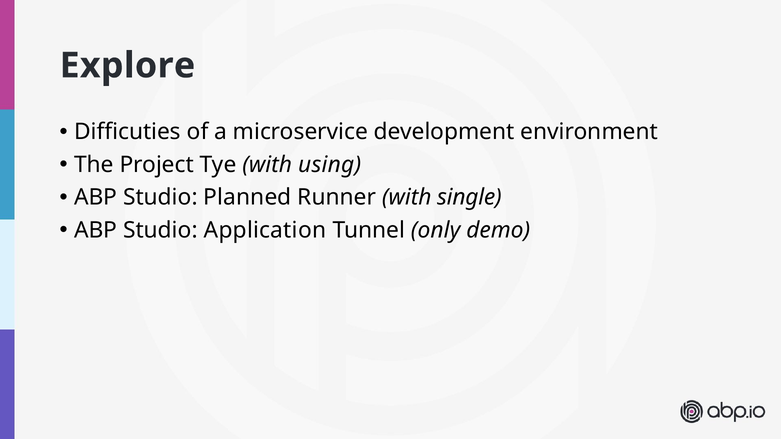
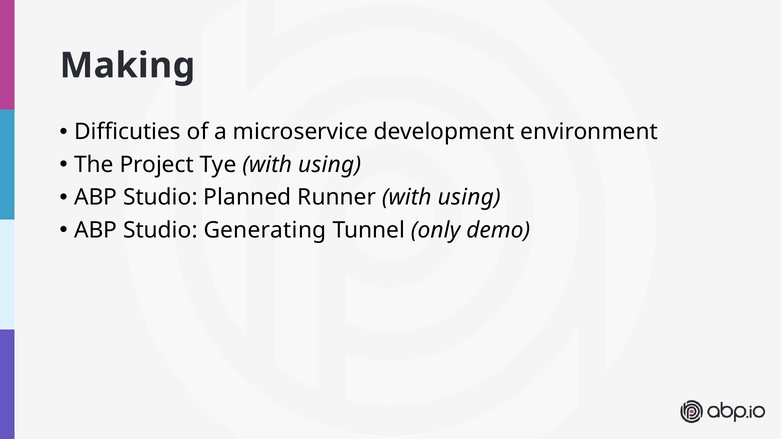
Explore: Explore -> Making (127, 66)
Runner with single: single -> using (469, 198)
Application: Application -> Generating (265, 230)
